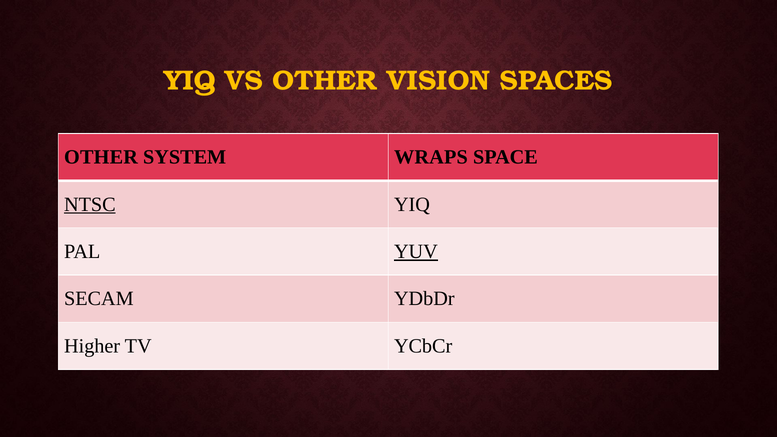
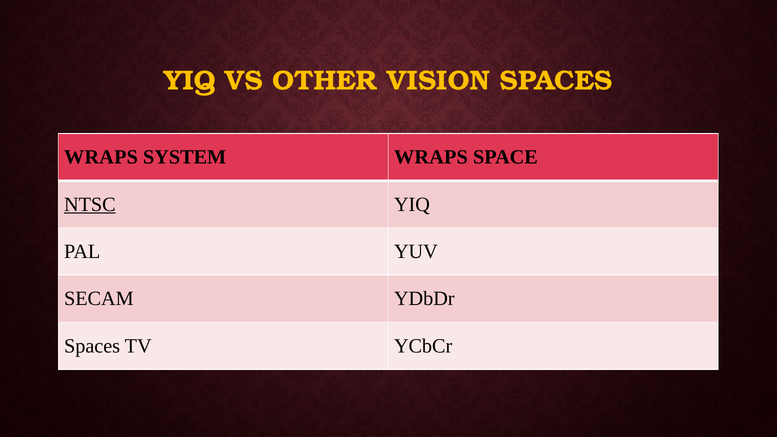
OTHER: OTHER -> WRAPS (101, 157)
YUV underline: present -> none (416, 252)
Higher: Higher -> Spaces (92, 346)
